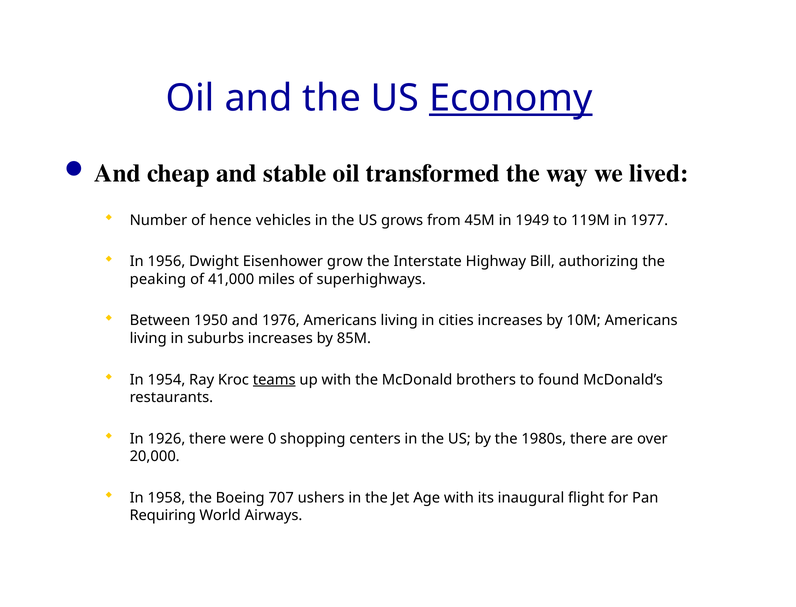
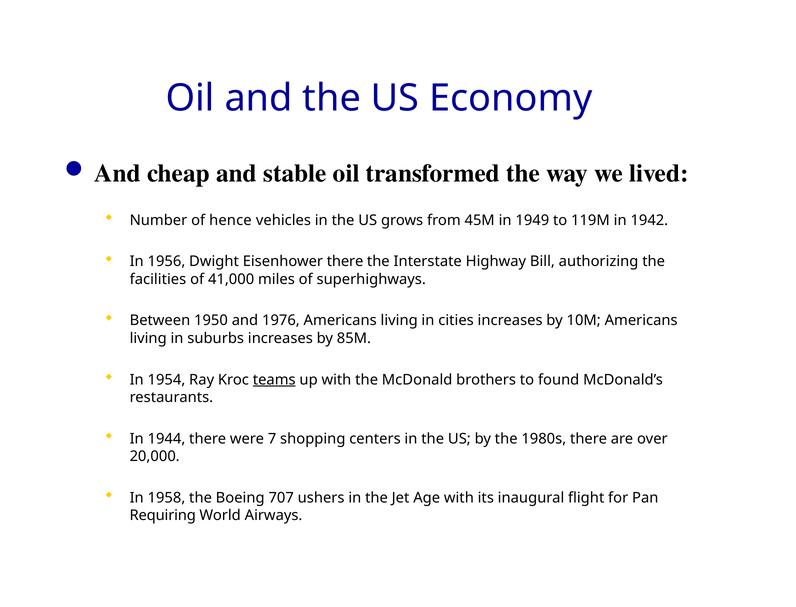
Economy underline: present -> none (511, 98)
1977: 1977 -> 1942 (649, 220)
Eisenhower grow: grow -> there (345, 261)
peaking: peaking -> facilities (158, 279)
1926: 1926 -> 1944 (166, 438)
0: 0 -> 7 (272, 438)
